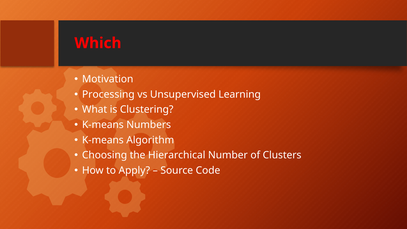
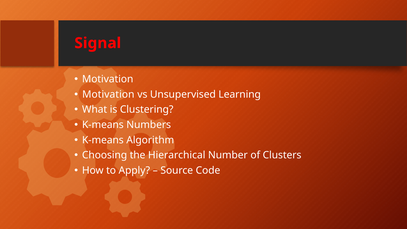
Which: Which -> Signal (98, 43)
Processing: Processing -> Motivation (108, 94)
